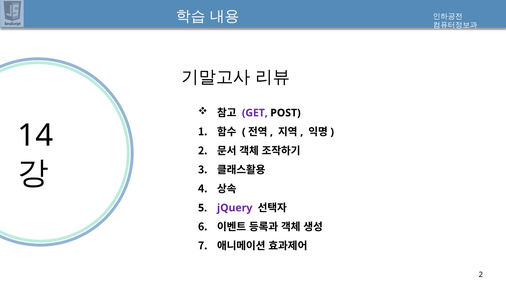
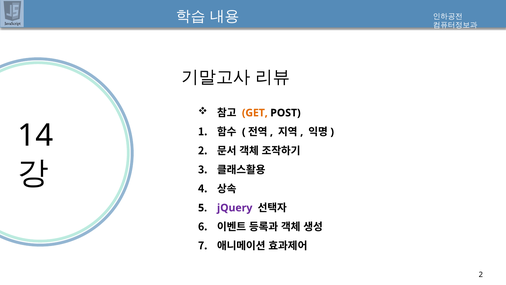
GET colour: purple -> orange (255, 113)
